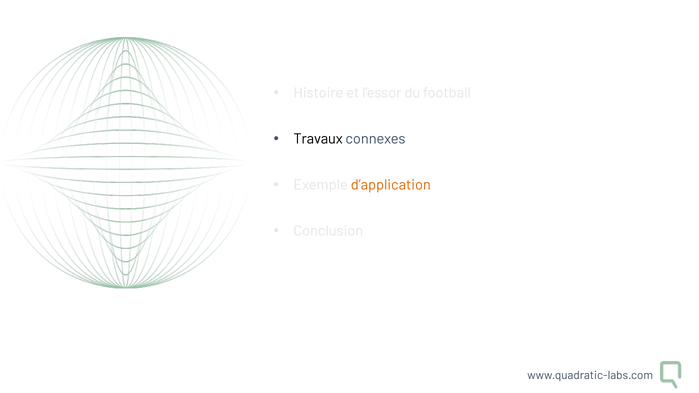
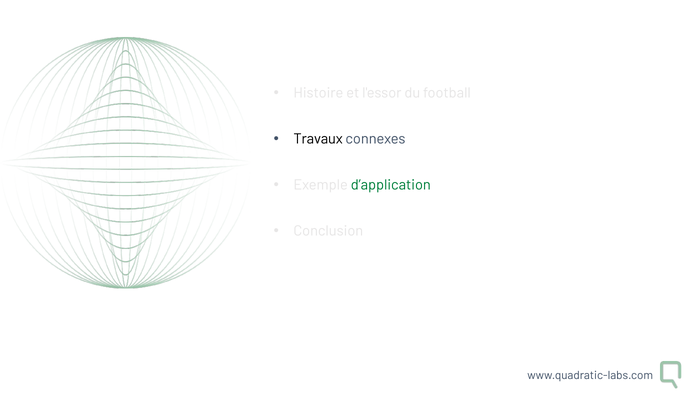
d’application colour: orange -> green (391, 185)
